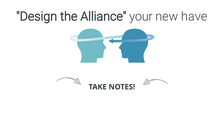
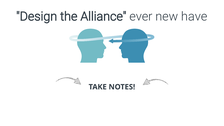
your: your -> ever (141, 16)
